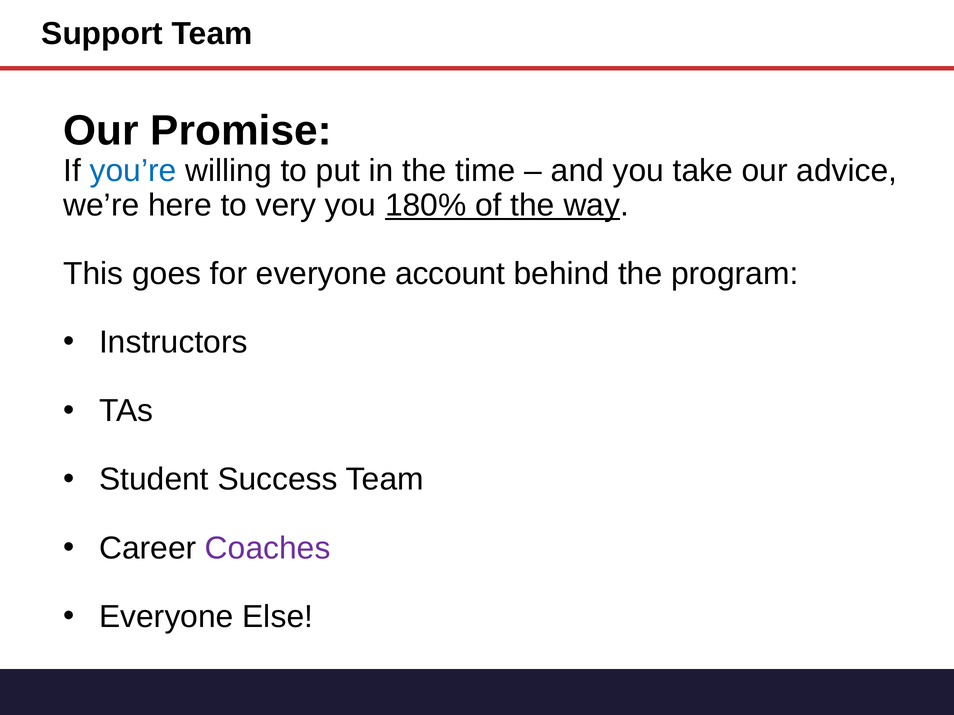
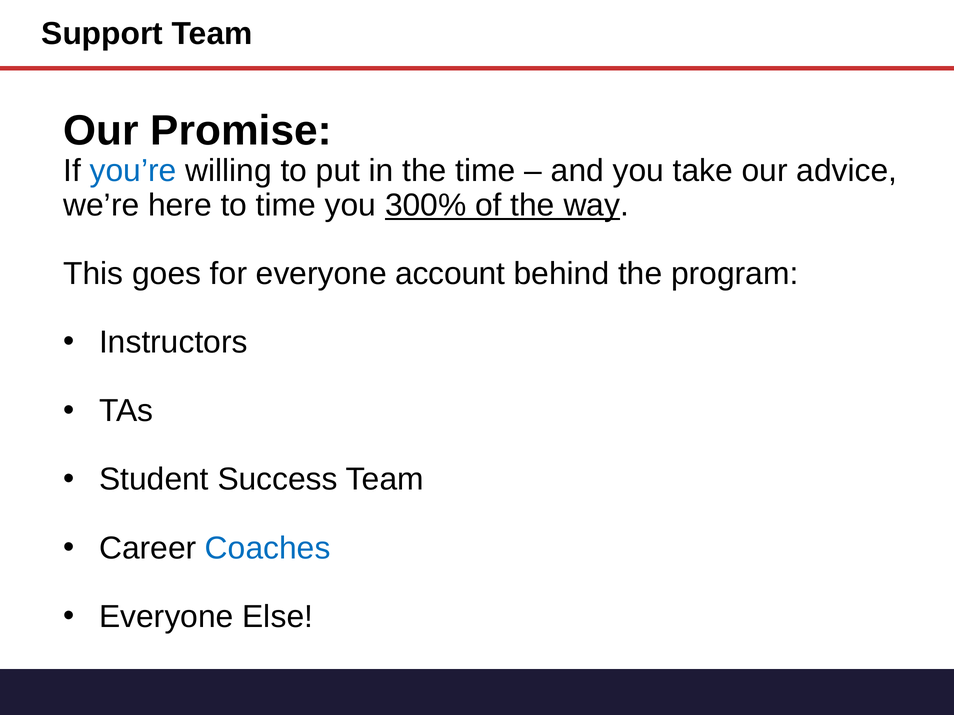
to very: very -> time (286, 205)
180%: 180% -> 300% (426, 205)
Coaches colour: purple -> blue (268, 548)
